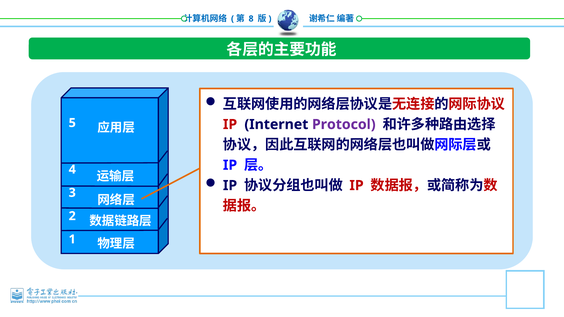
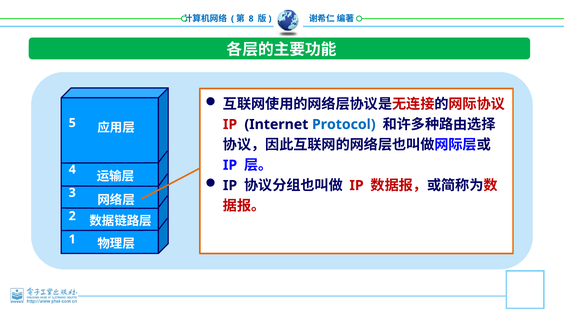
Protocol colour: purple -> blue (344, 125)
